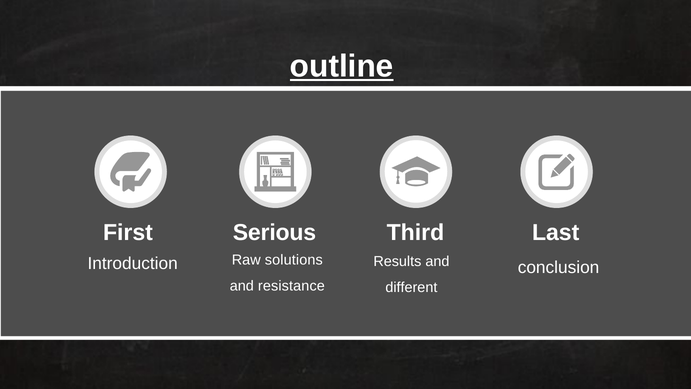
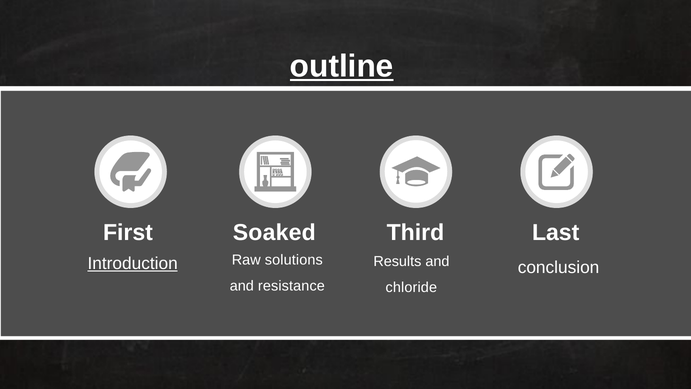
Serious: Serious -> Soaked (274, 232)
Introduction underline: none -> present (133, 264)
different: different -> chloride (411, 287)
